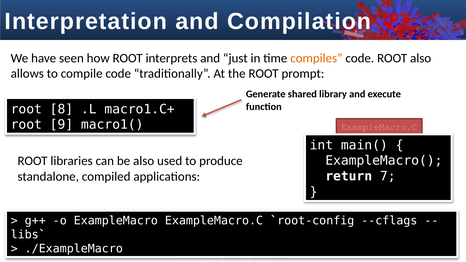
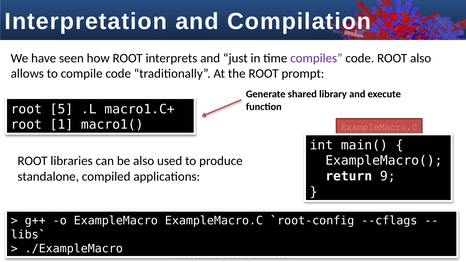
compiles colour: orange -> purple (316, 58)
8: 8 -> 5 (61, 109)
9: 9 -> 1 (61, 125)
7: 7 -> 9 (388, 176)
